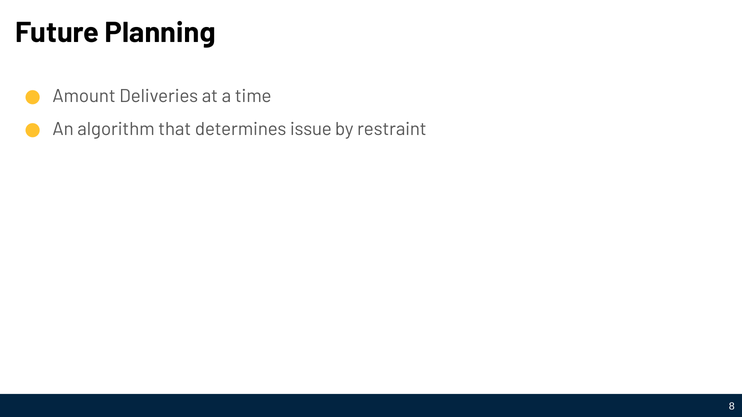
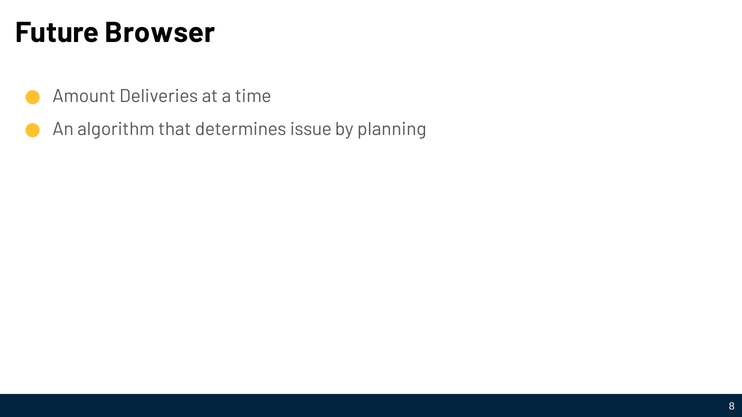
Planning: Planning -> Browser (160, 33)
restraint: restraint -> planning (392, 129)
